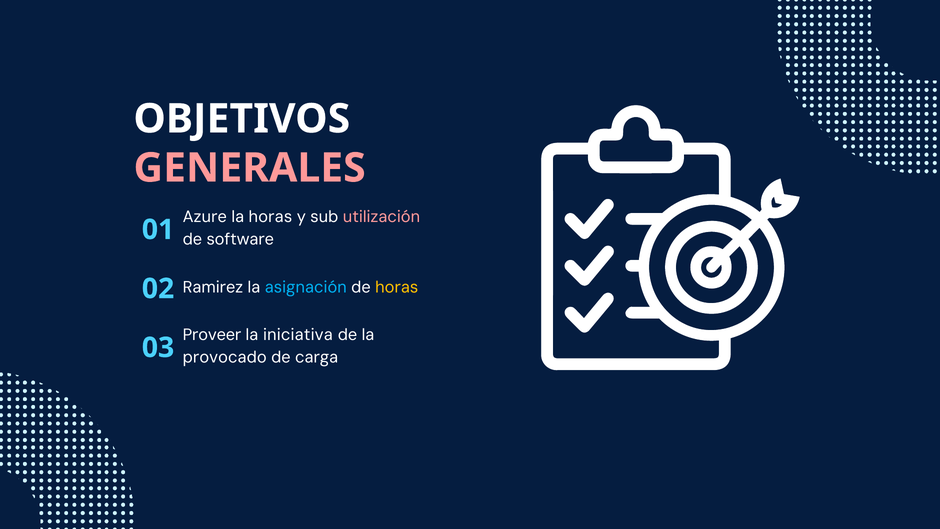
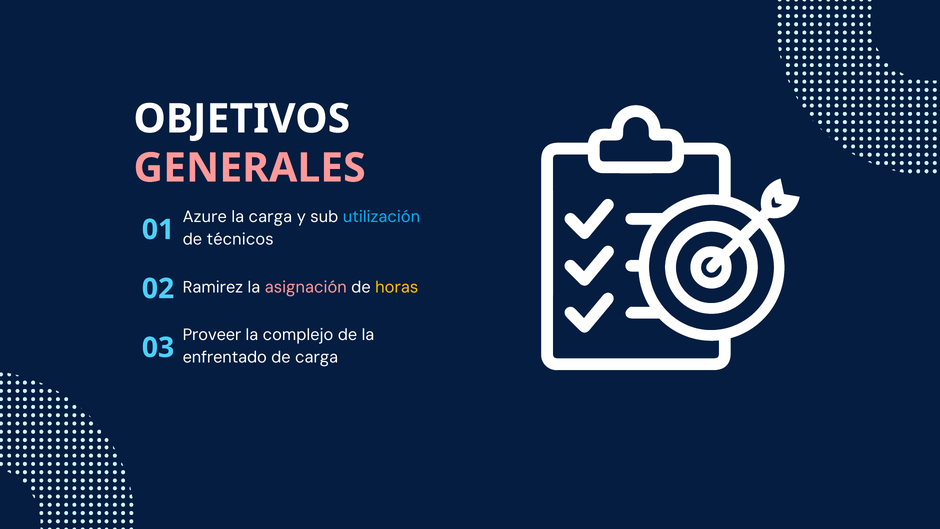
la horas: horas -> carga (270, 217)
utilización colour: pink -> light blue (381, 217)
software: software -> técnicos (240, 239)
asignación colour: light blue -> pink (306, 287)
iniciativa: iniciativa -> complejo (298, 335)
provocado: provocado -> enfrentado (225, 357)
